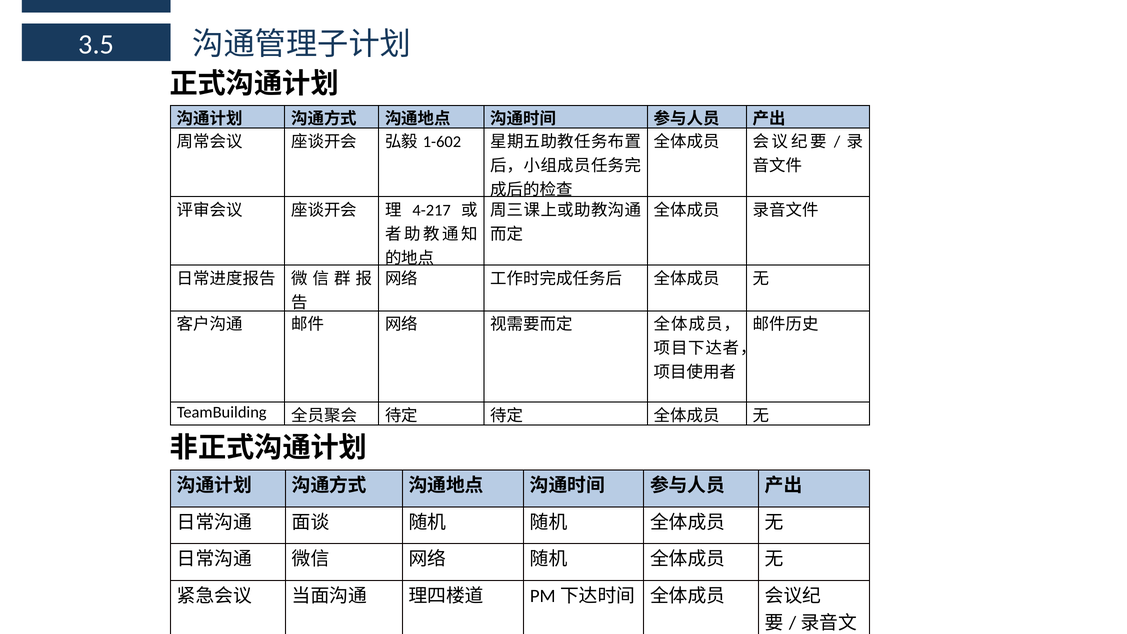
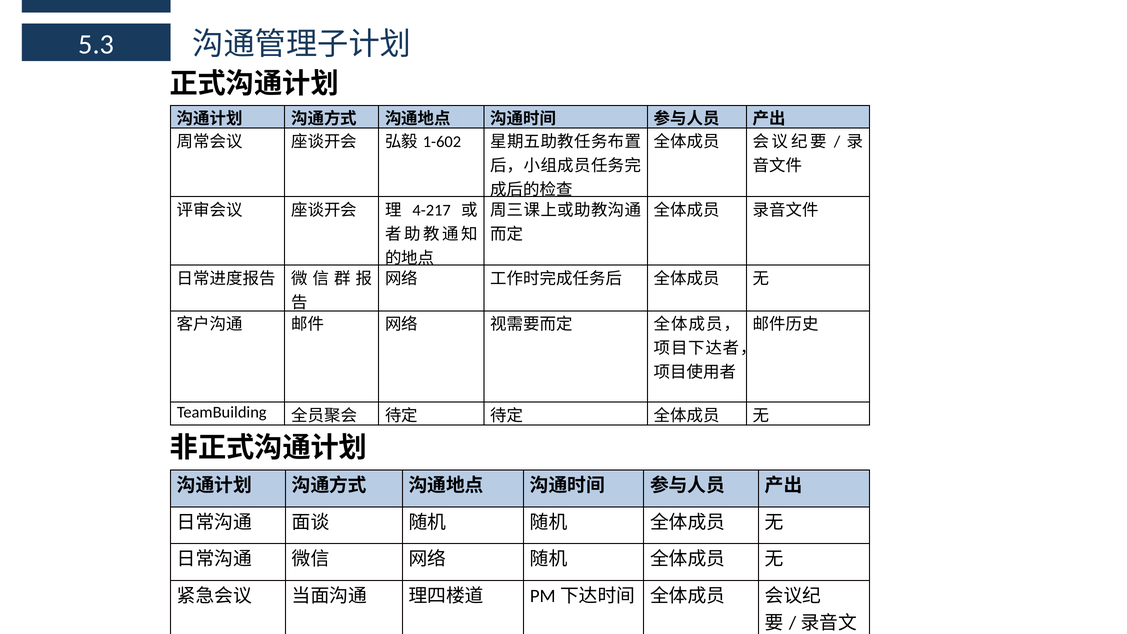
3.5: 3.5 -> 5.3 (96, 44)
